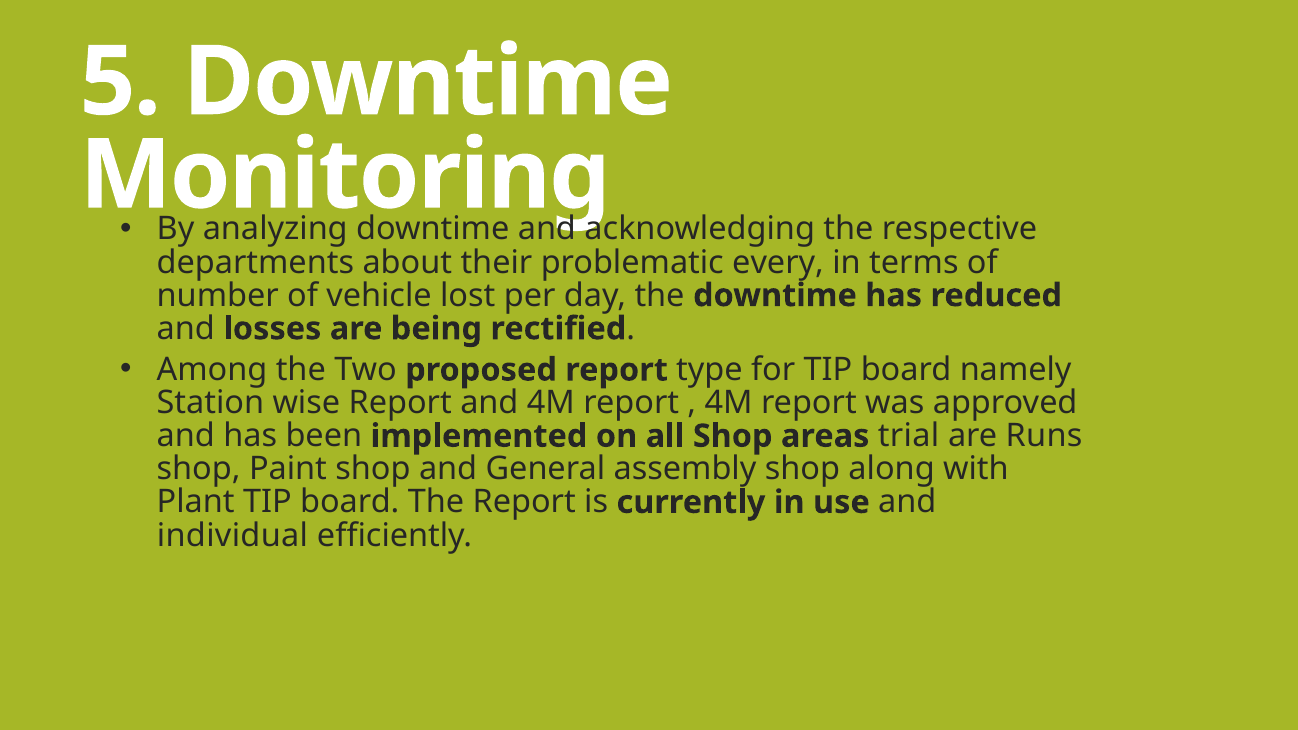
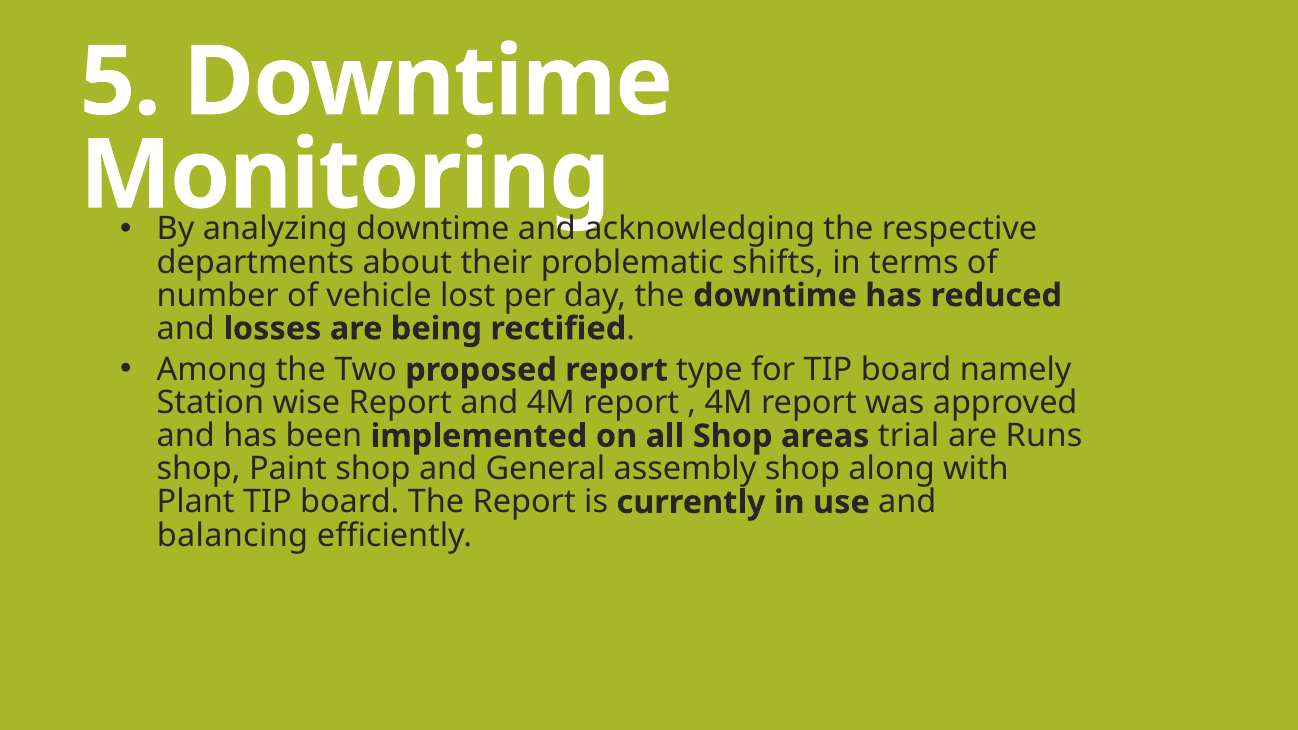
every: every -> shifts (778, 262)
individual: individual -> balancing (232, 535)
